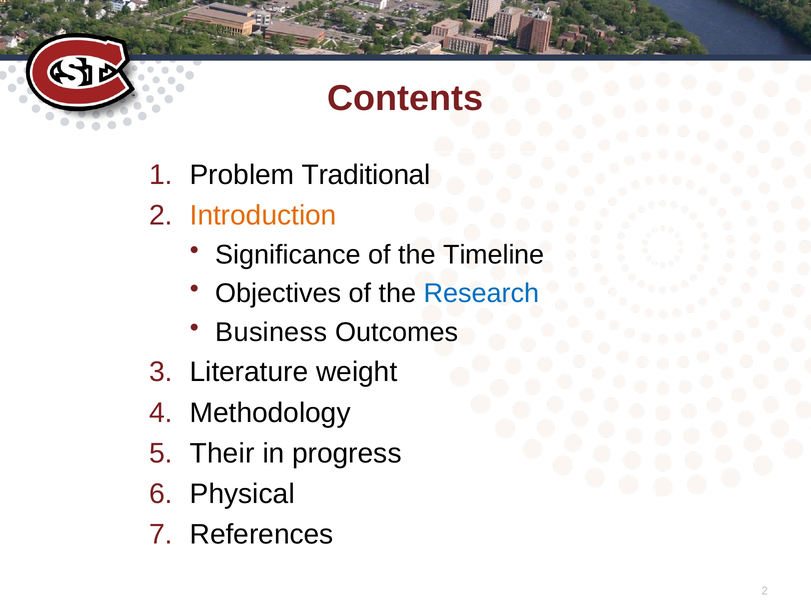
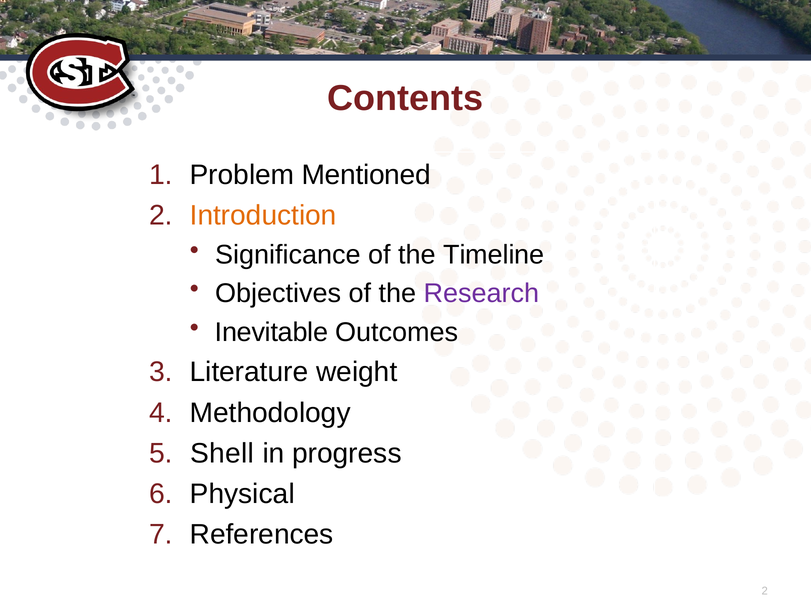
Traditional: Traditional -> Mentioned (366, 175)
Research colour: blue -> purple (482, 294)
Business: Business -> Inevitable (272, 332)
Their: Their -> Shell (222, 453)
